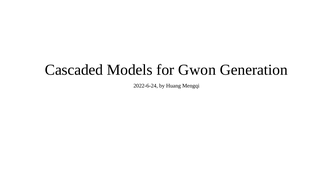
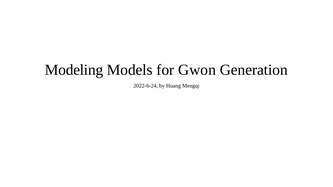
Cascaded: Cascaded -> Modeling (74, 70)
